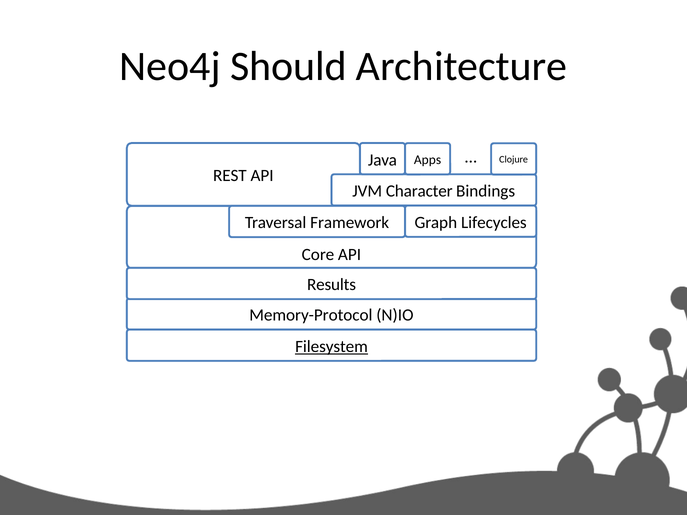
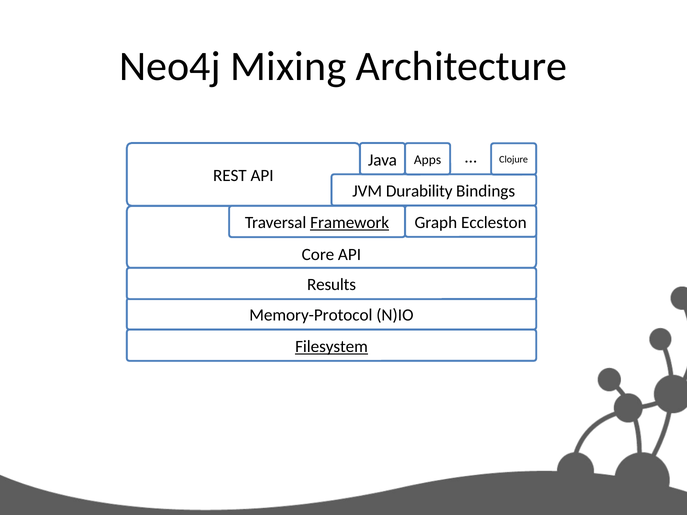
Should: Should -> Mixing (288, 67)
Character: Character -> Durability (419, 191)
Framework underline: none -> present (350, 223)
Lifecycles: Lifecycles -> Eccleston (494, 223)
